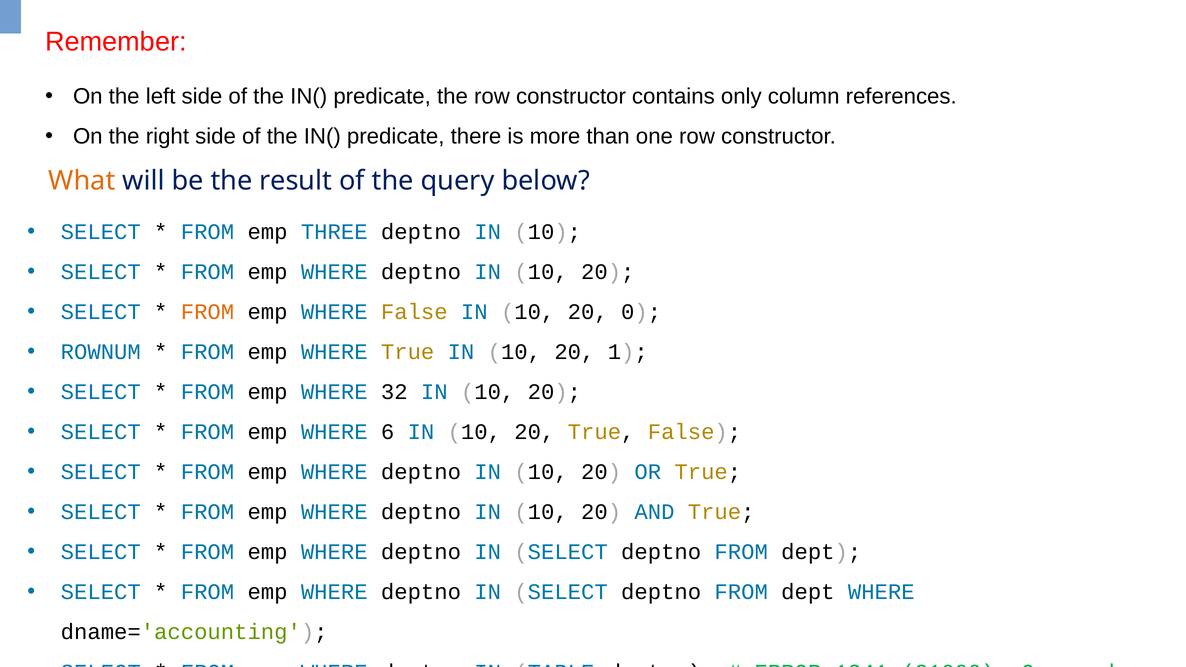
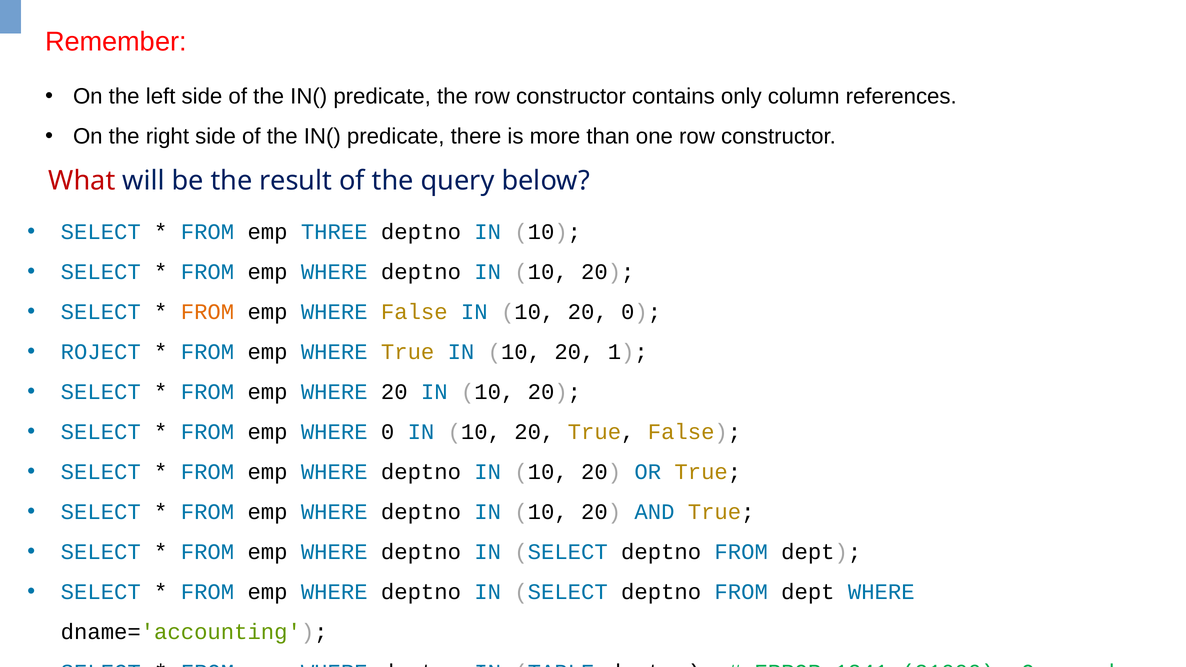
What colour: orange -> red (82, 181)
ROWNUM: ROWNUM -> ROJECT (101, 352)
WHERE 32: 32 -> 20 (394, 392)
WHERE 6: 6 -> 0 (388, 432)
